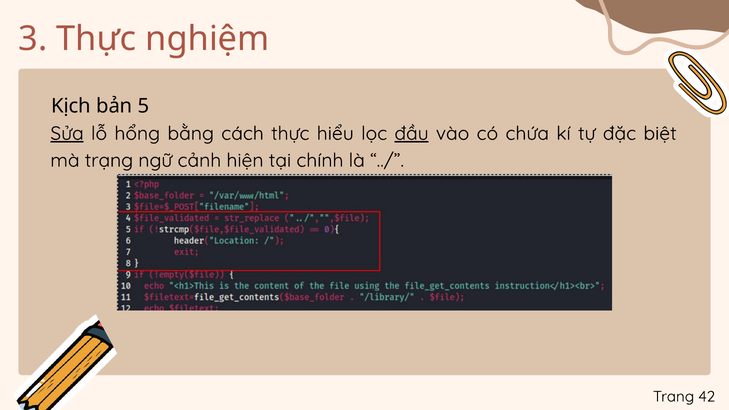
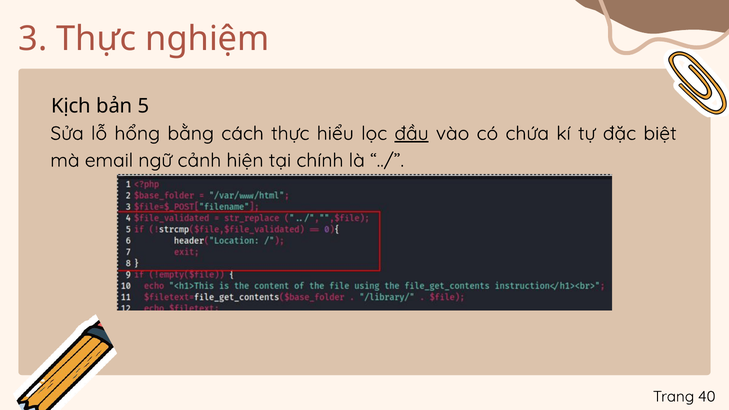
Sửa underline: present -> none (67, 133)
trạng: trạng -> email (109, 160)
42: 42 -> 40 (707, 397)
